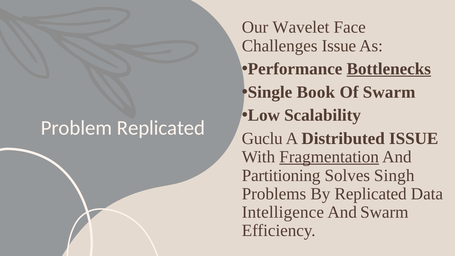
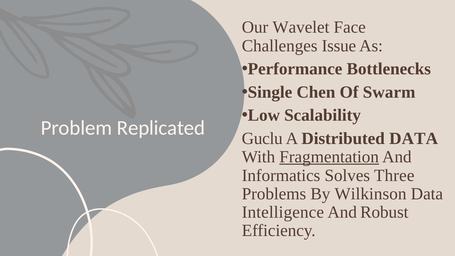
Bottlenecks underline: present -> none (389, 69)
Book: Book -> Chen (316, 92)
Distributed ISSUE: ISSUE -> DATA (414, 138)
Partitioning: Partitioning -> Informatics (281, 175)
Singh: Singh -> Three (394, 175)
By Replicated: Replicated -> Wilkinson (371, 194)
And Swarm: Swarm -> Robust (384, 212)
